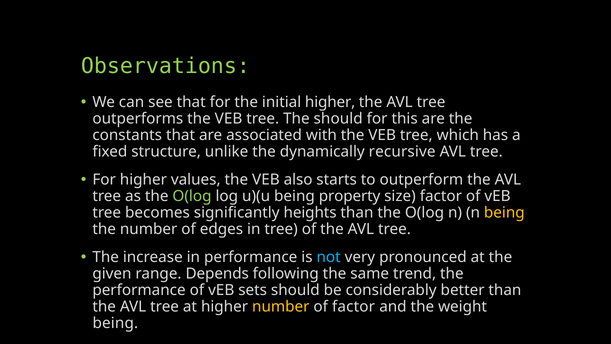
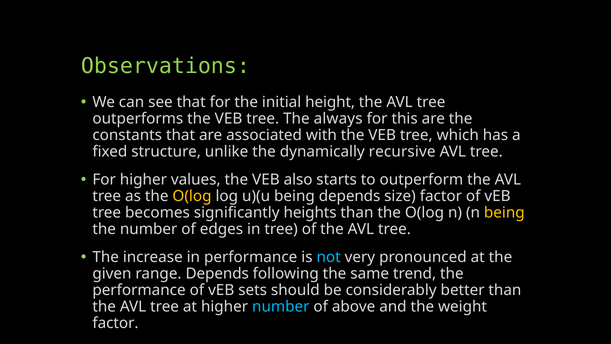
initial higher: higher -> height (330, 102)
The should: should -> always (338, 119)
O(log colour: light green -> yellow (192, 196)
being property: property -> depends (350, 196)
number colour: yellow -> light blue (281, 306)
of factor: factor -> above (354, 306)
being: being -> factor (115, 323)
